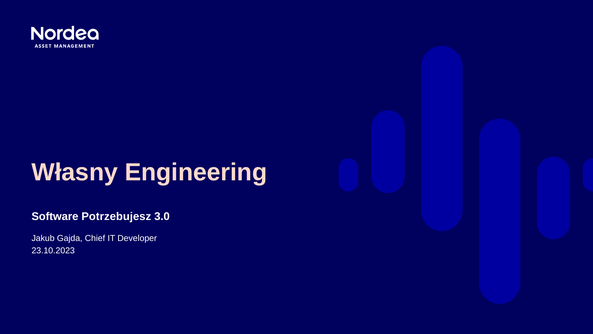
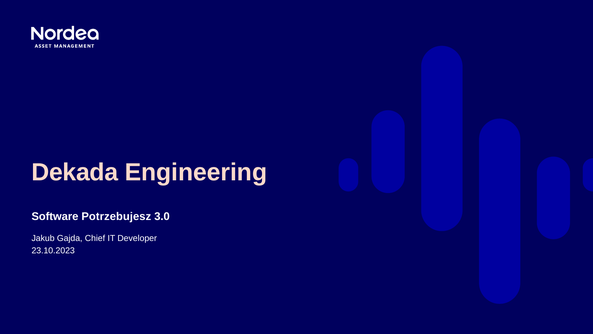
Własny: Własny -> Dekada (75, 172)
